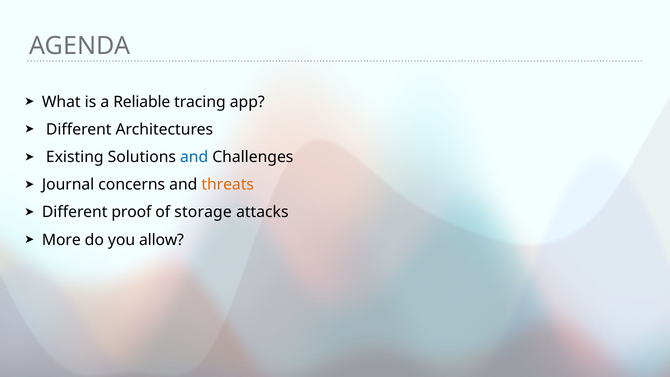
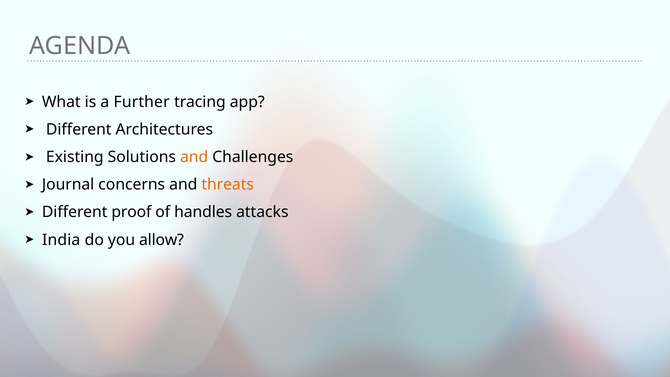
Reliable: Reliable -> Further (142, 102)
and colour: blue -> orange (194, 157)
storage: storage -> handles (203, 212)
More: More -> India (61, 240)
